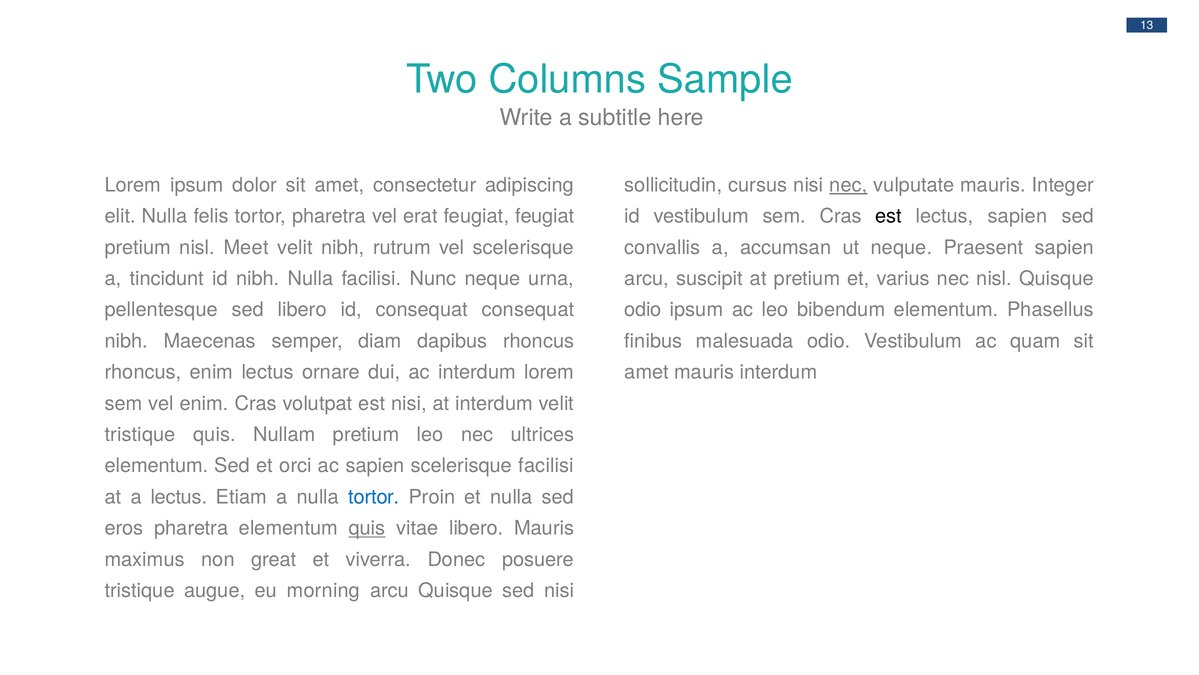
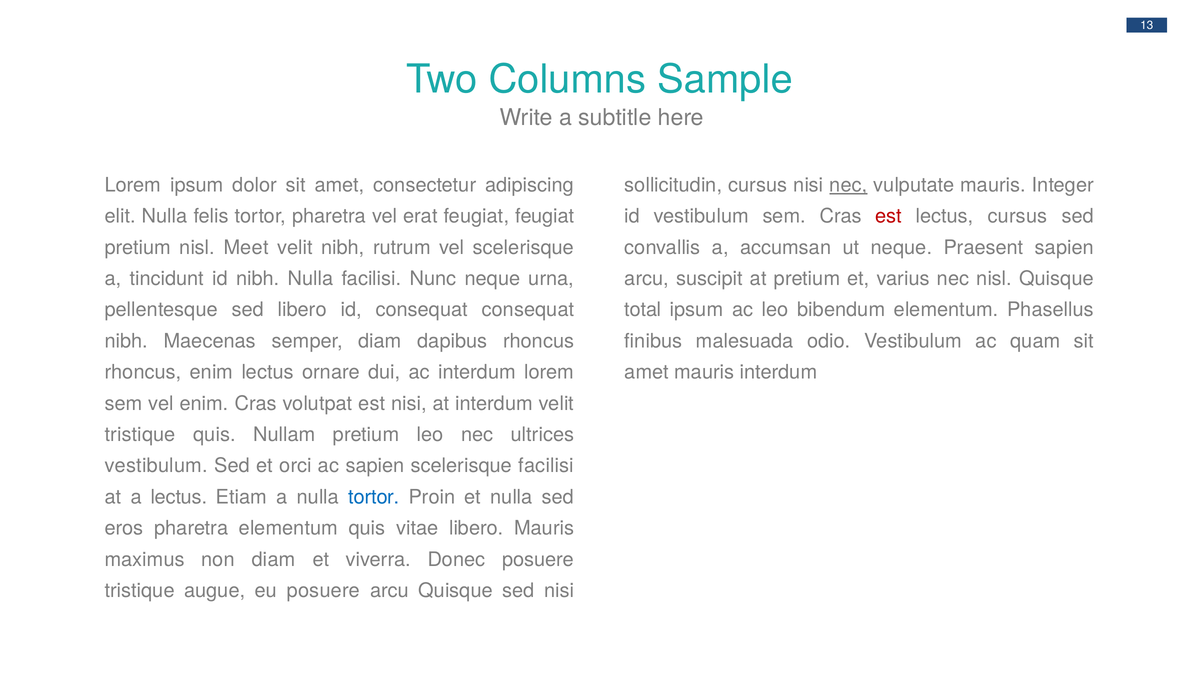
est colour: black -> red (889, 216)
lectus sapien: sapien -> cursus (1017, 216)
odio: odio -> total (643, 310)
elementum: elementum -> vestibulum (156, 465)
quis underline: present -> none (367, 528)
non great: great -> diam (274, 559)
eu morning: morning -> posuere (323, 590)
